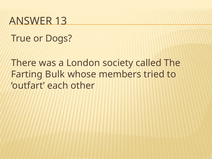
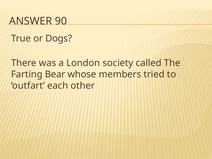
13: 13 -> 90 (61, 21)
Bulk: Bulk -> Bear (55, 74)
